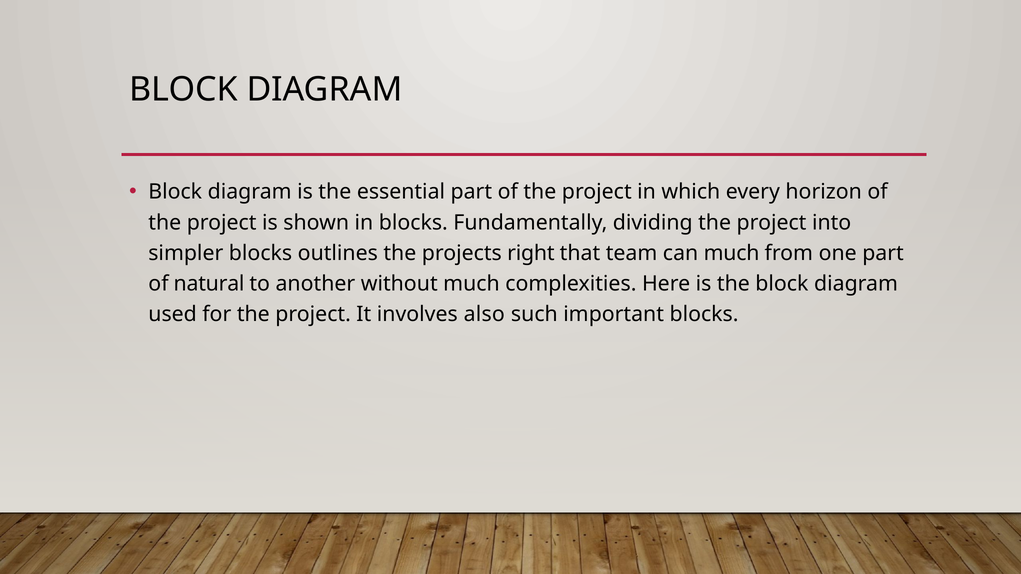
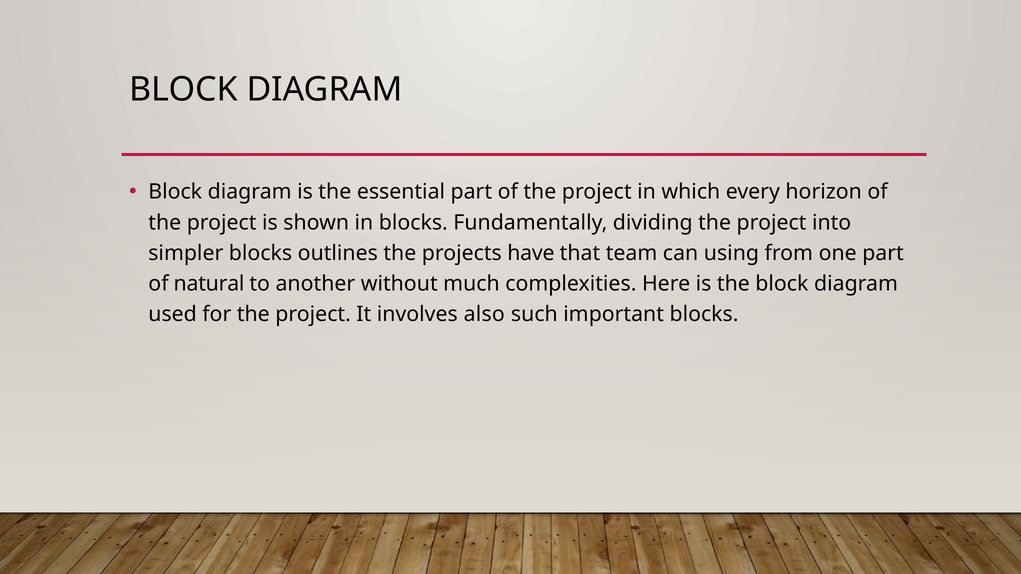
right: right -> have (531, 253)
can much: much -> using (731, 253)
